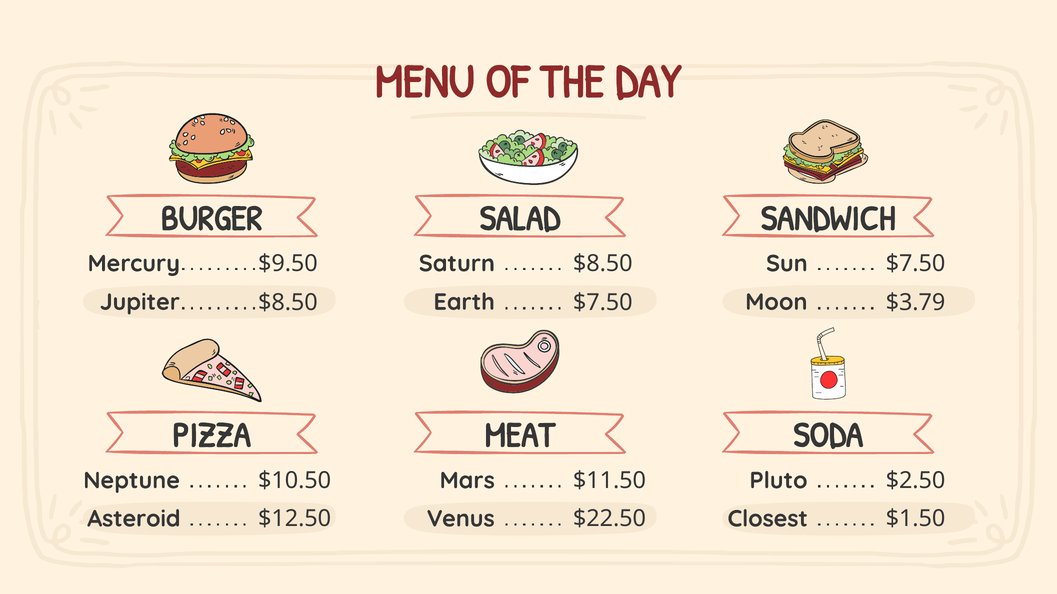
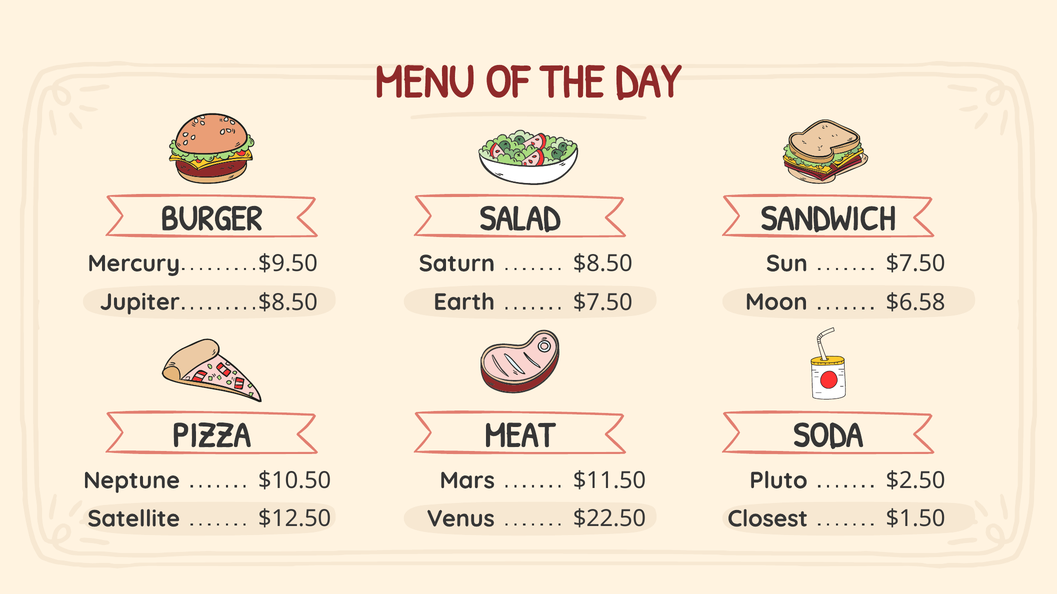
$3.79: $3.79 -> $6.58 (916, 303)
Asteroid: Asteroid -> Satellite (134, 519)
